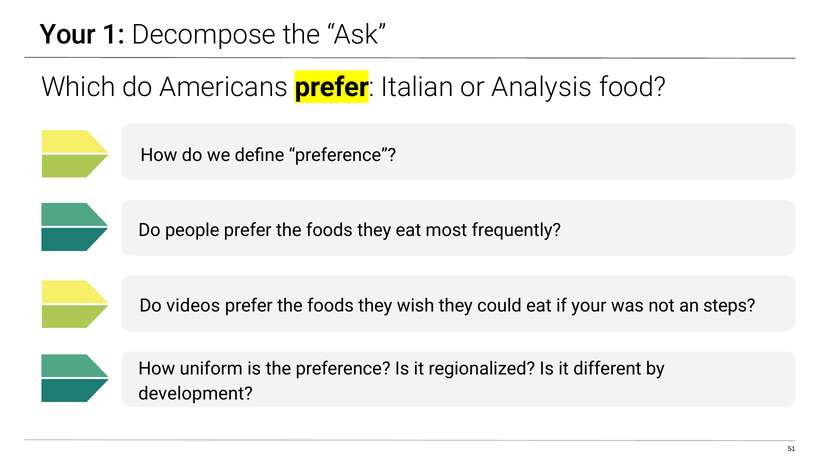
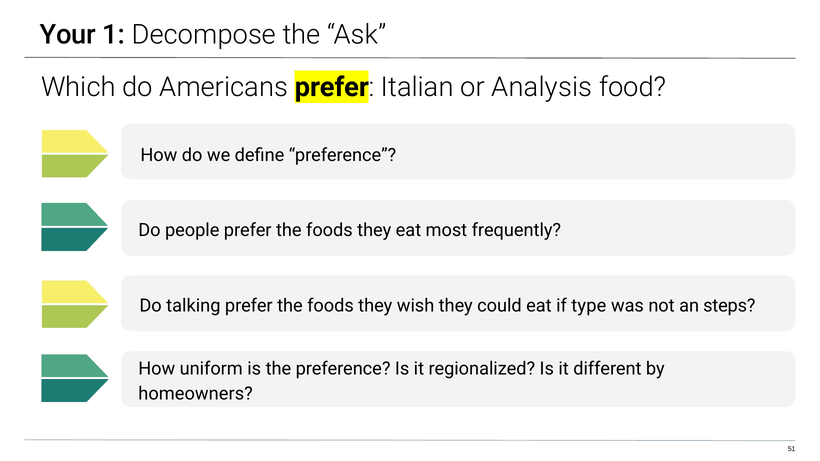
videos: videos -> talking (193, 306)
if your: your -> type (589, 306)
development: development -> homeowners (196, 394)
